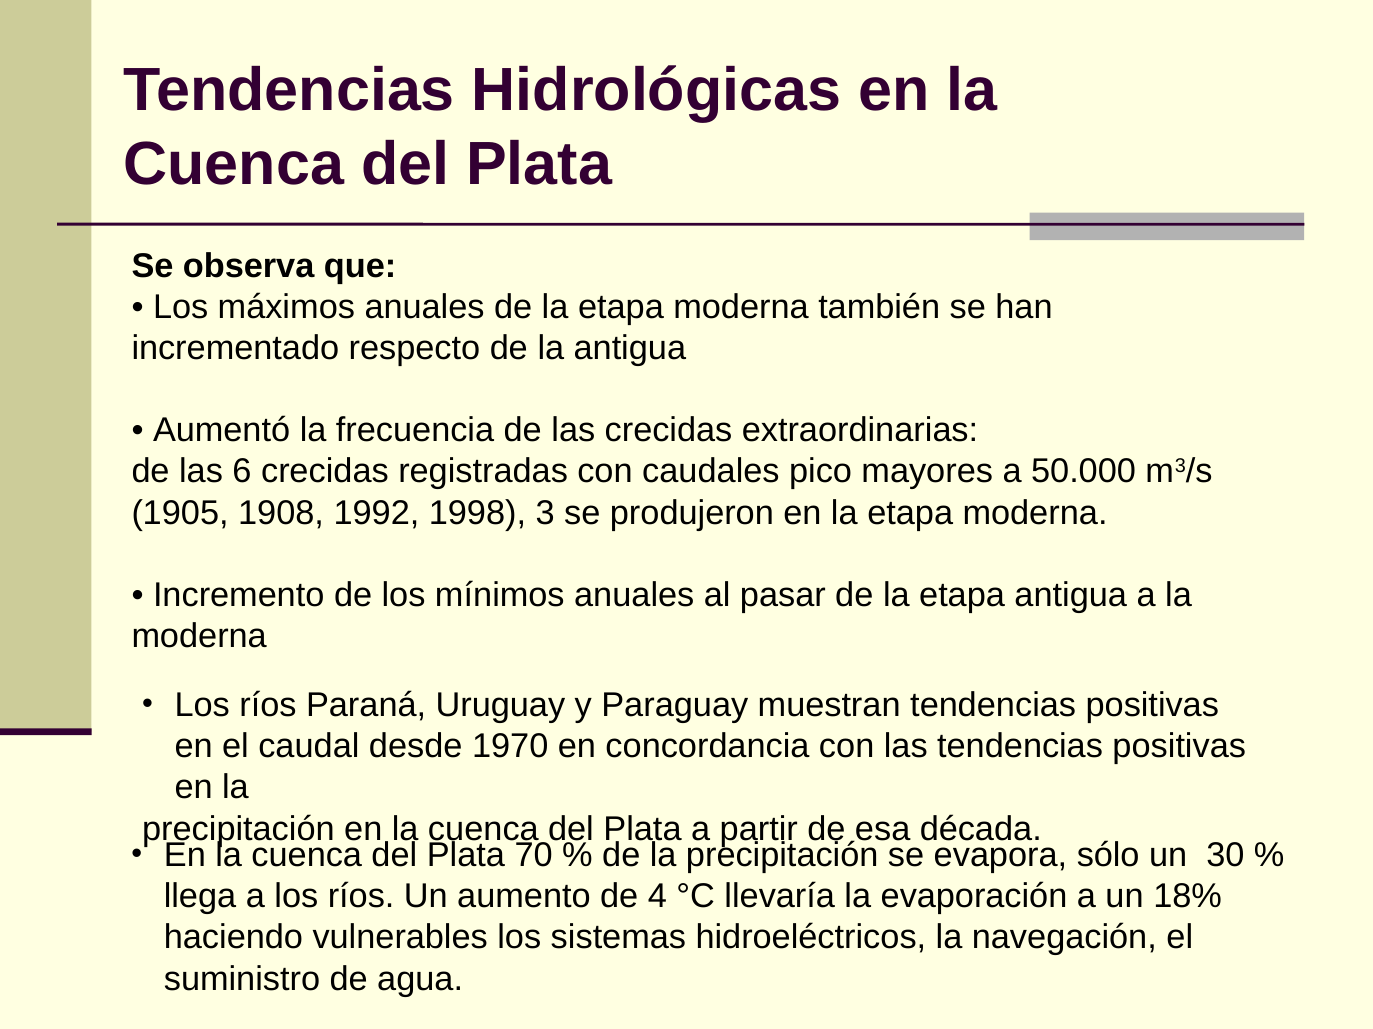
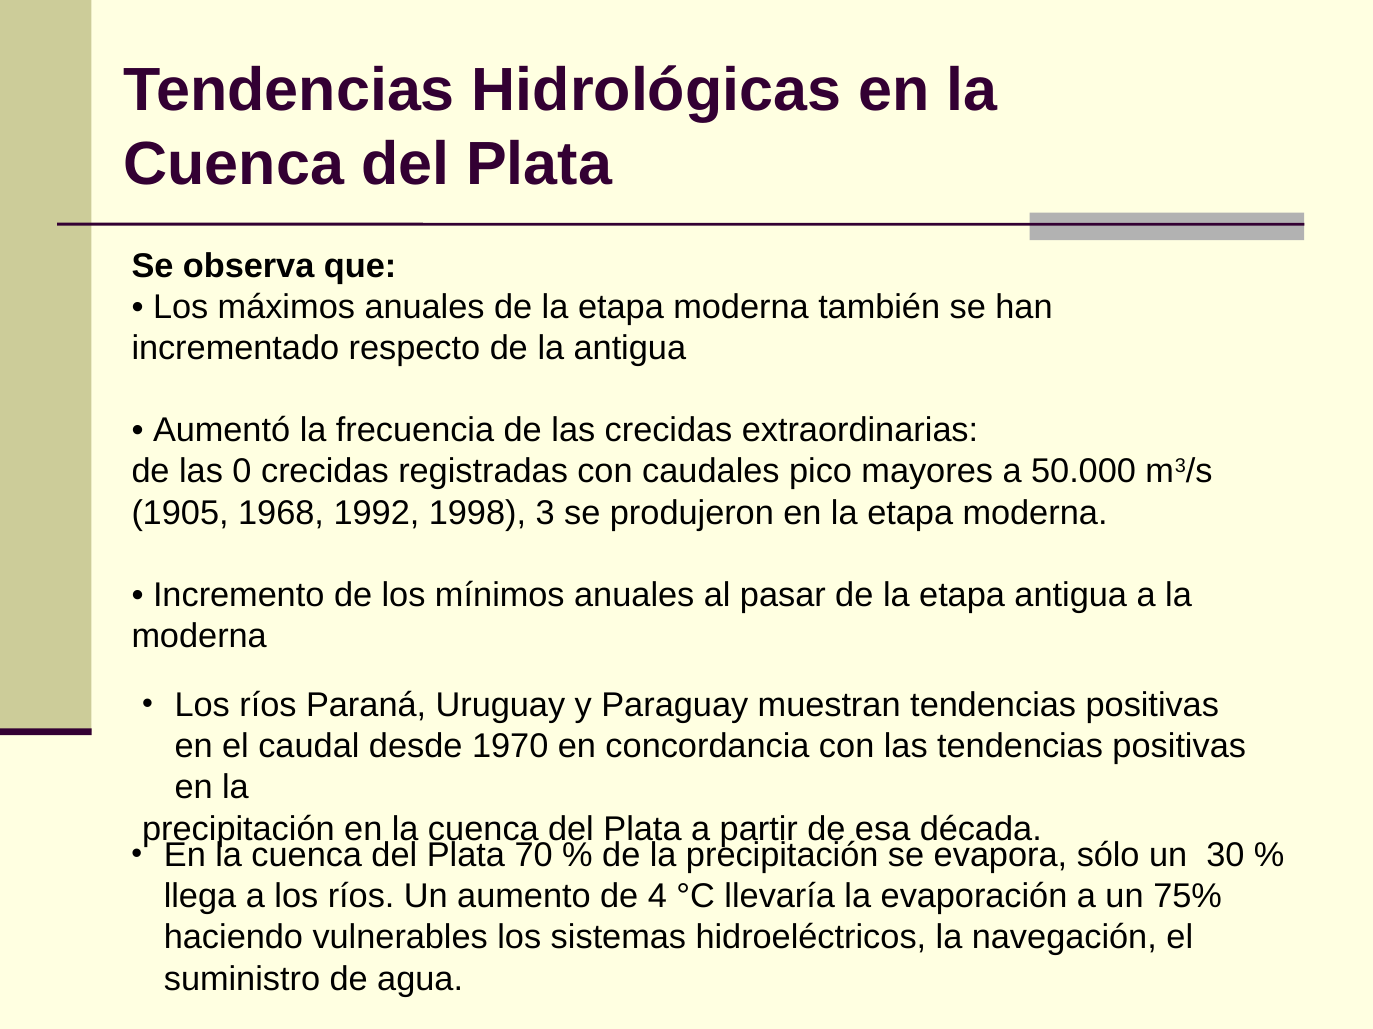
6: 6 -> 0 (242, 472)
1908: 1908 -> 1968 (281, 513)
18%: 18% -> 75% (1188, 897)
